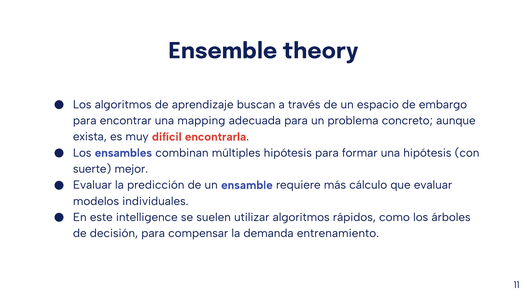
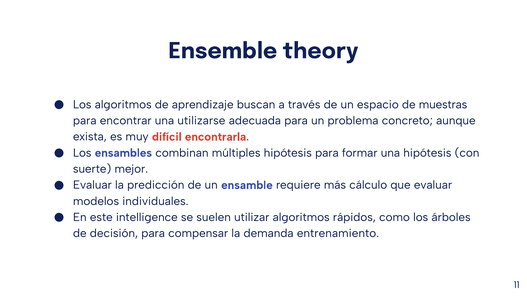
embargo: embargo -> muestras (443, 105)
mapping: mapping -> utilizarse (201, 121)
